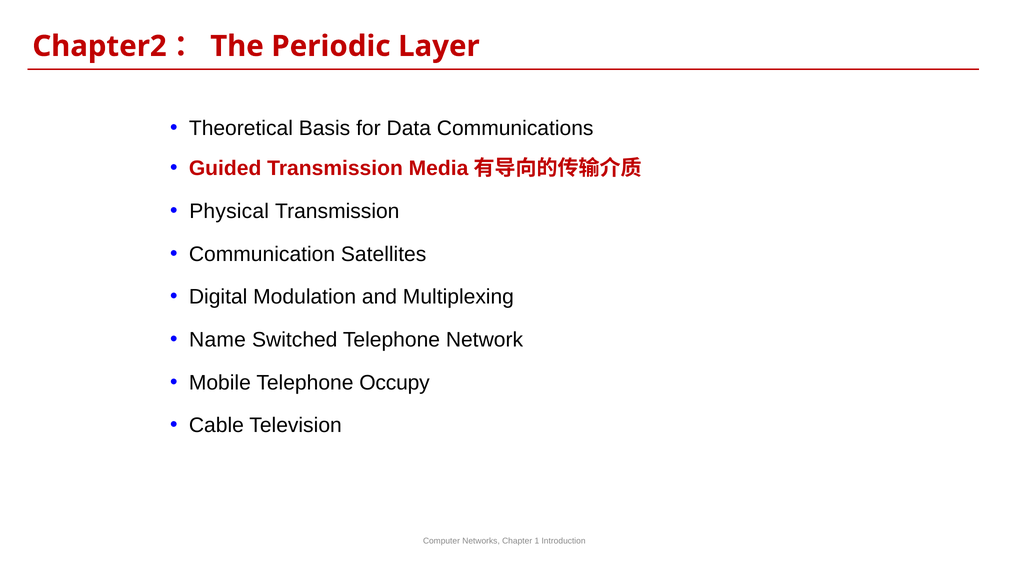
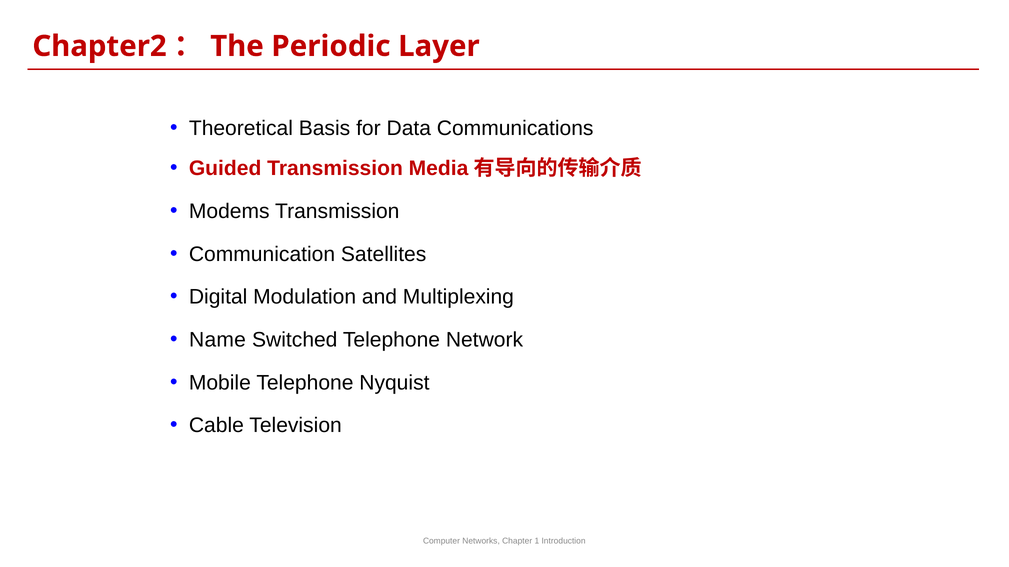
Physical: Physical -> Modems (229, 212)
Occupy: Occupy -> Nyquist (394, 383)
